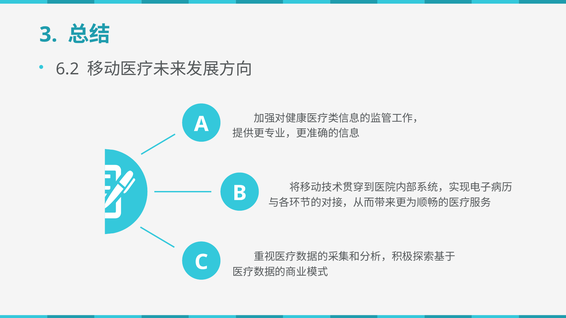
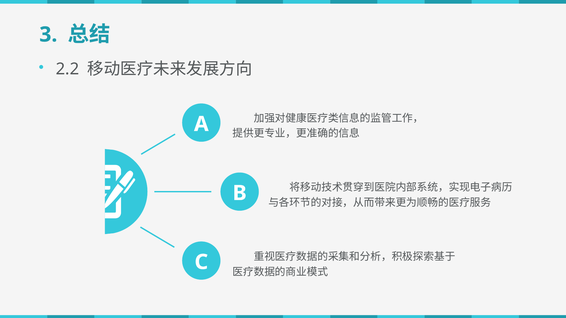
6.2: 6.2 -> 2.2 (67, 69)
